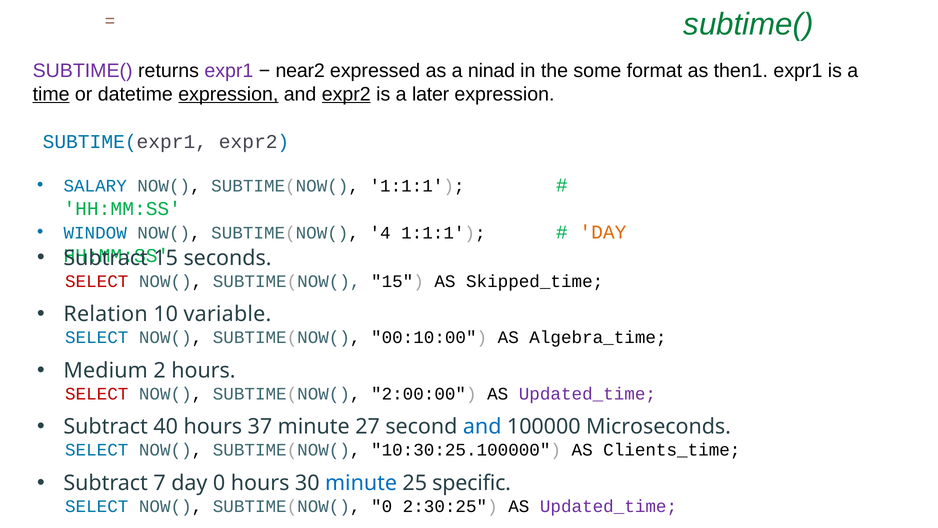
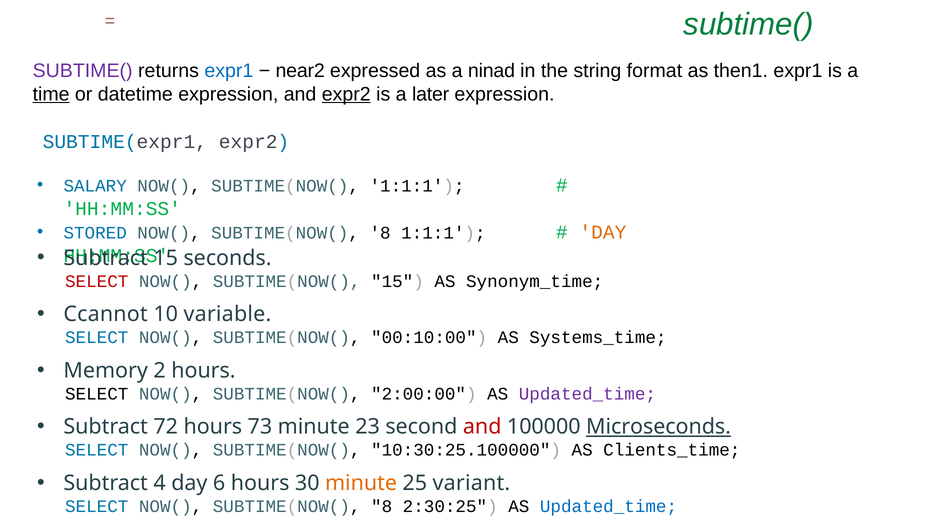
expr1 colour: purple -> blue (229, 71)
some: some -> string (597, 71)
expression underline: present -> none (228, 94)
WINDOW: WINDOW -> STORED (95, 233)
4: 4 -> 8 (380, 233)
Skipped_time: Skipped_time -> Synonym_time (535, 281)
Relation: Relation -> Ccannot (106, 314)
Algebra_time: Algebra_time -> Systems_time (598, 337)
Medium: Medium -> Memory (106, 370)
SELECT colour: red -> black (97, 393)
40: 40 -> 72 (166, 427)
37: 37 -> 73 (260, 427)
27: 27 -> 23 (368, 427)
and colour: blue -> red (482, 427)
Microseconds underline: none -> present (659, 427)
7: 7 -> 4 (160, 483)
day 0: 0 -> 6 (219, 483)
minute colour: blue -> orange (361, 483)
specific: specific -> variant (471, 483)
SELECT NOW( SUBTIME(NOW( 0: 0 -> 8 (382, 506)
Updated_time colour: purple -> blue (609, 506)
